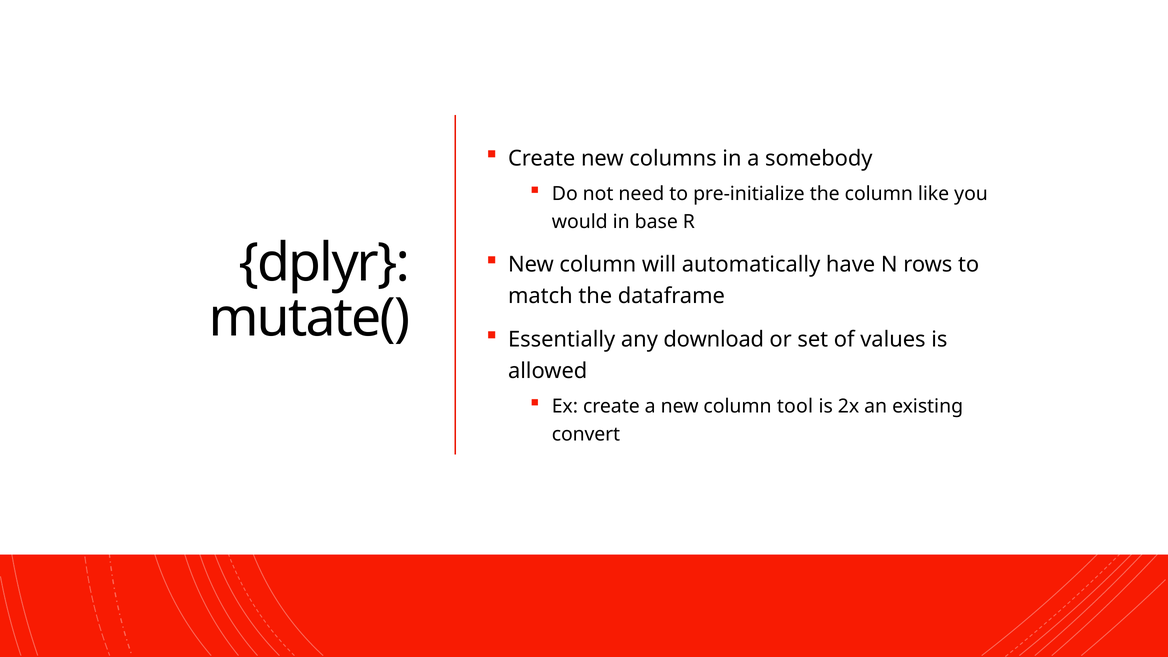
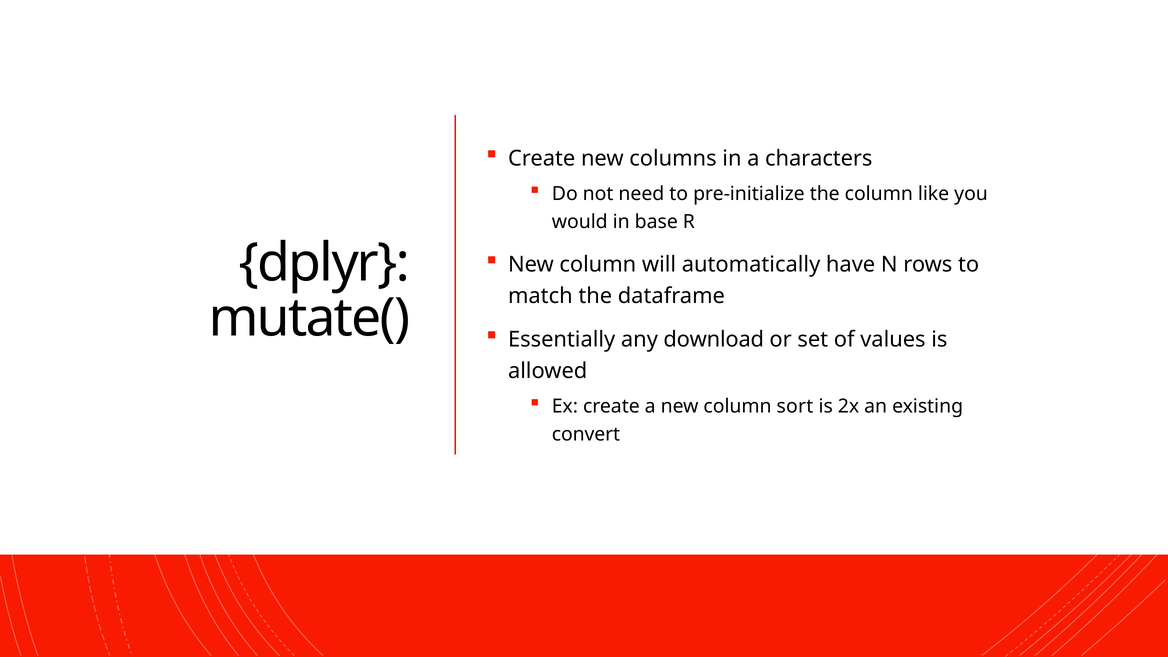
somebody: somebody -> characters (819, 159)
tool: tool -> sort (795, 406)
